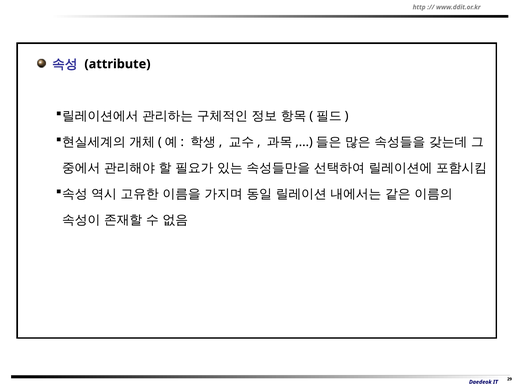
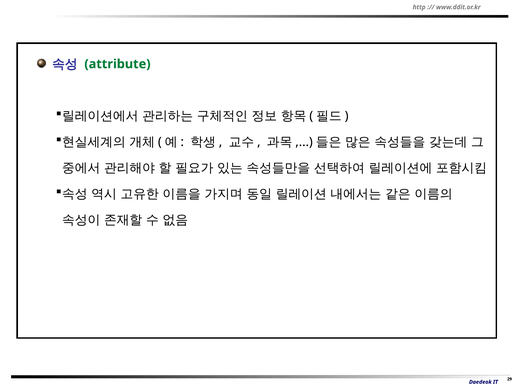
attribute colour: black -> green (117, 64)
